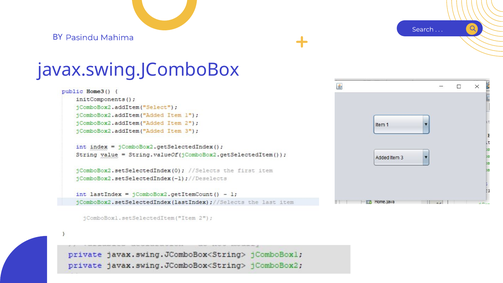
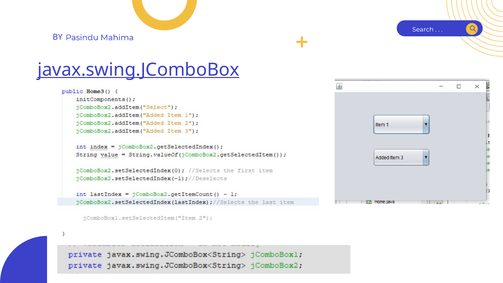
javax.swing.JComboBox underline: none -> present (138, 70)
